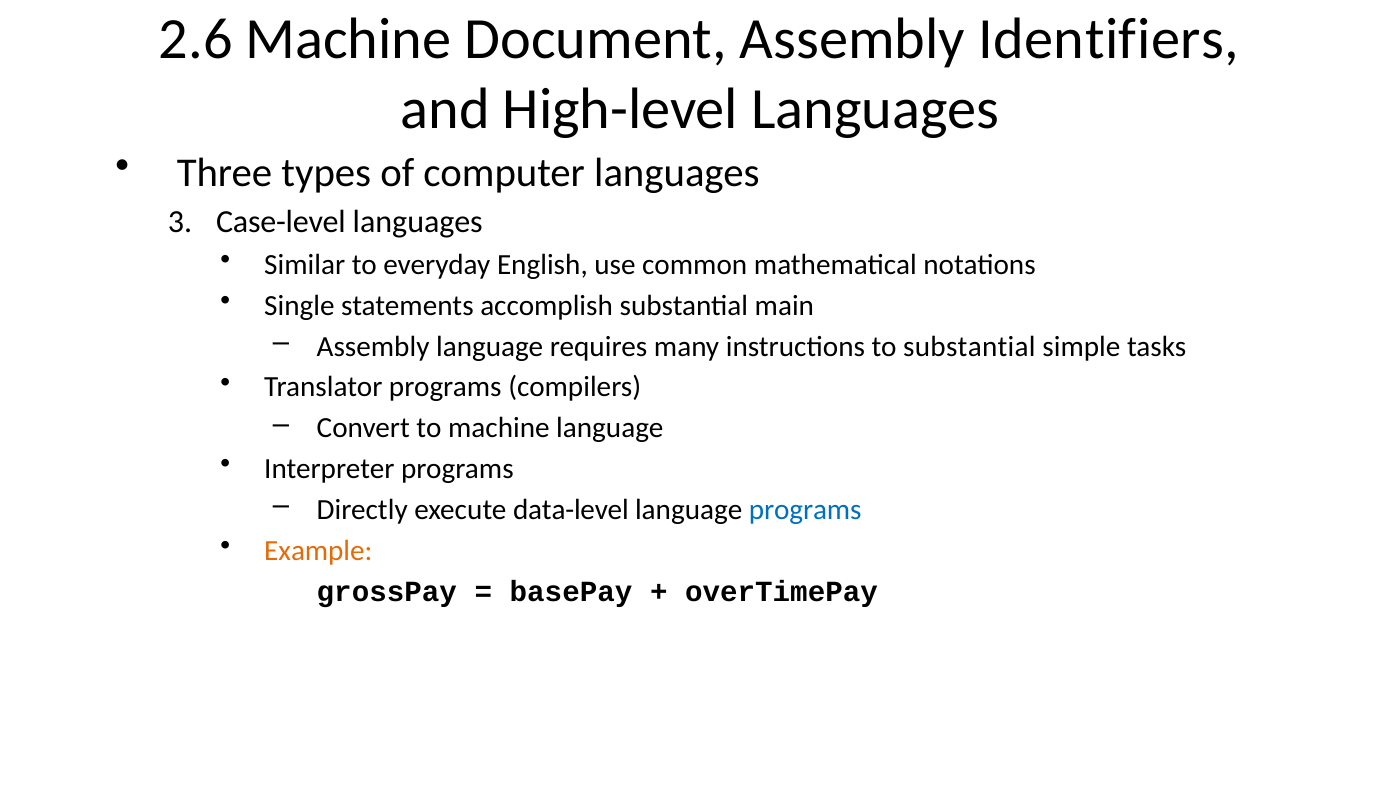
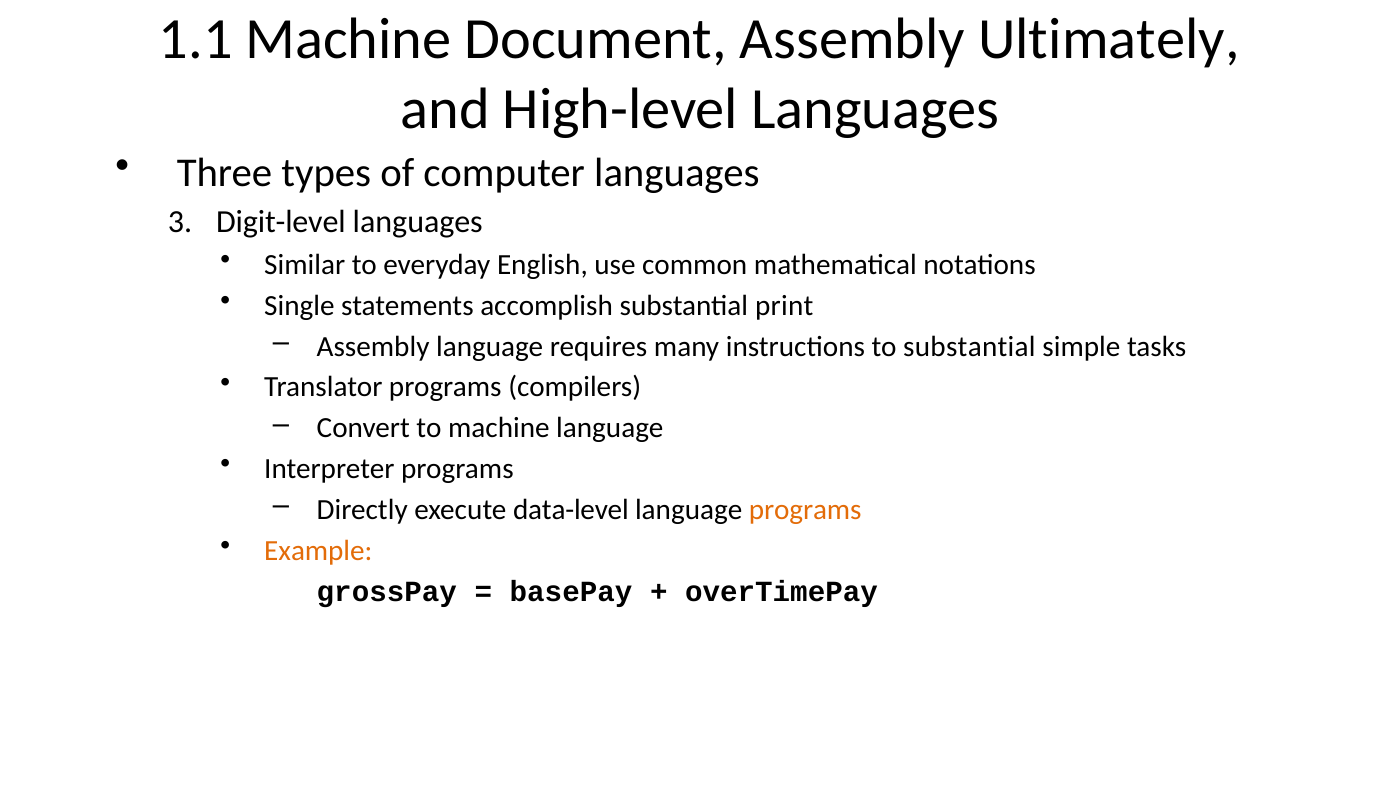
2.6: 2.6 -> 1.1 (196, 39)
Identifiers: Identifiers -> Ultimately (1109, 39)
Case-level: Case-level -> Digit-level (281, 222)
main: main -> print (784, 305)
programs colour: blue -> orange (805, 510)
